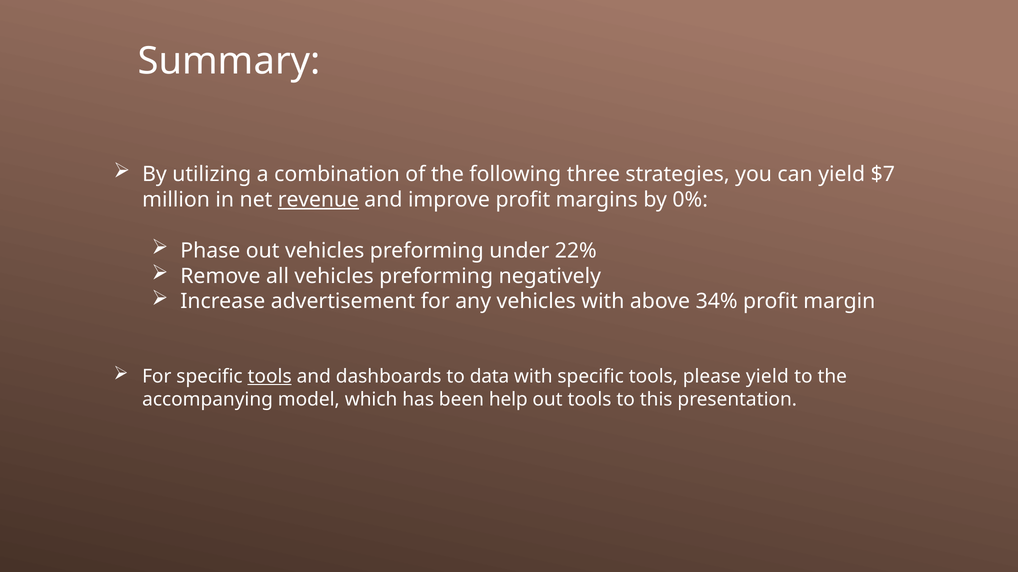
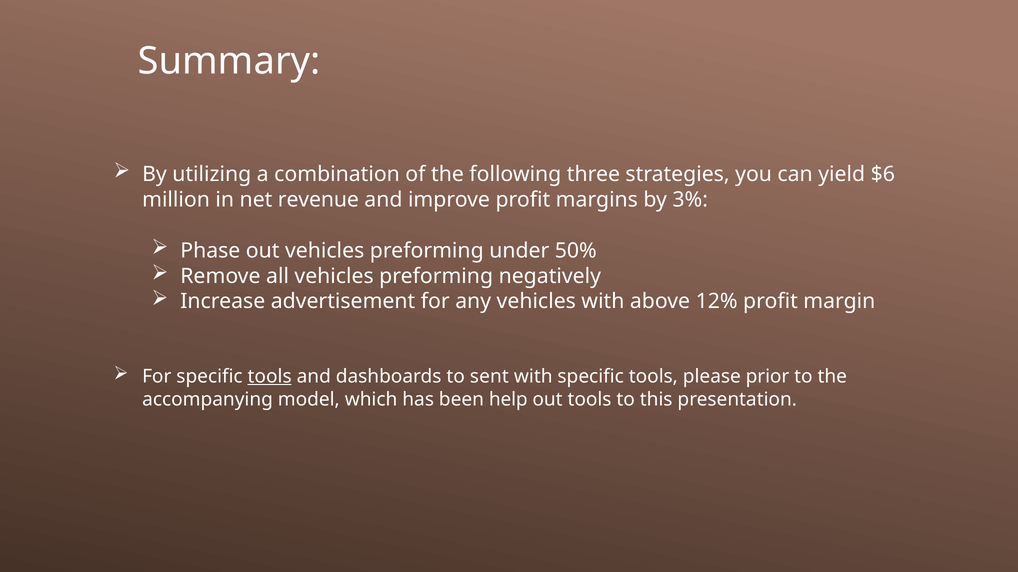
$7: $7 -> $6 (883, 174)
revenue underline: present -> none (318, 200)
0%: 0% -> 3% (690, 200)
22%: 22% -> 50% (576, 251)
34%: 34% -> 12% (717, 302)
data: data -> sent (489, 377)
please yield: yield -> prior (768, 377)
